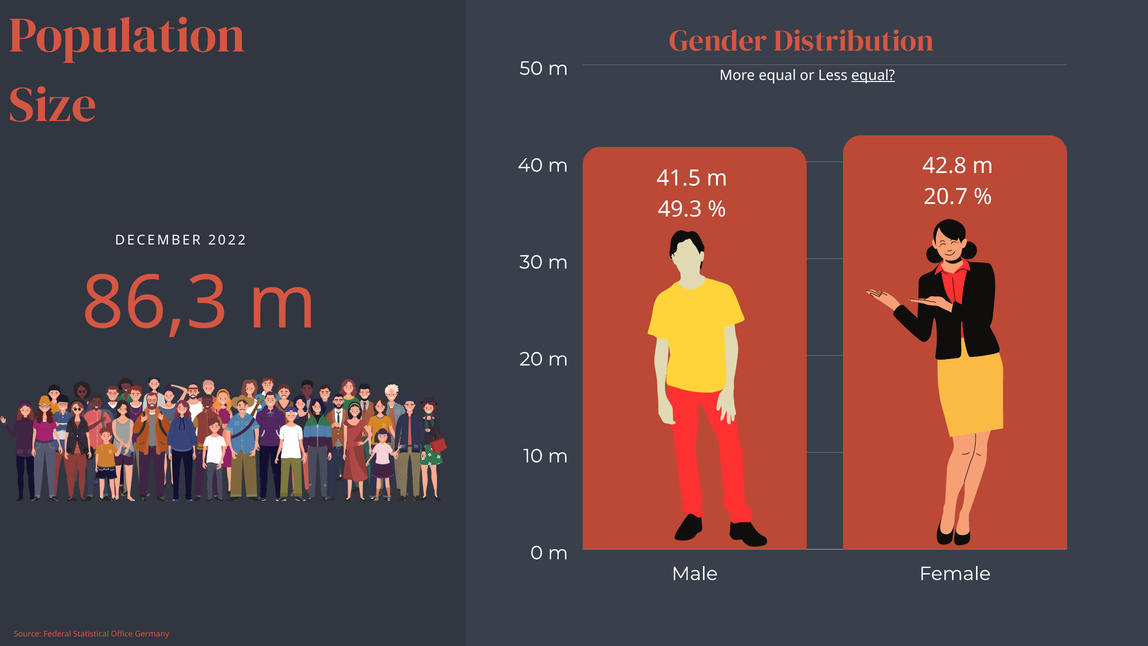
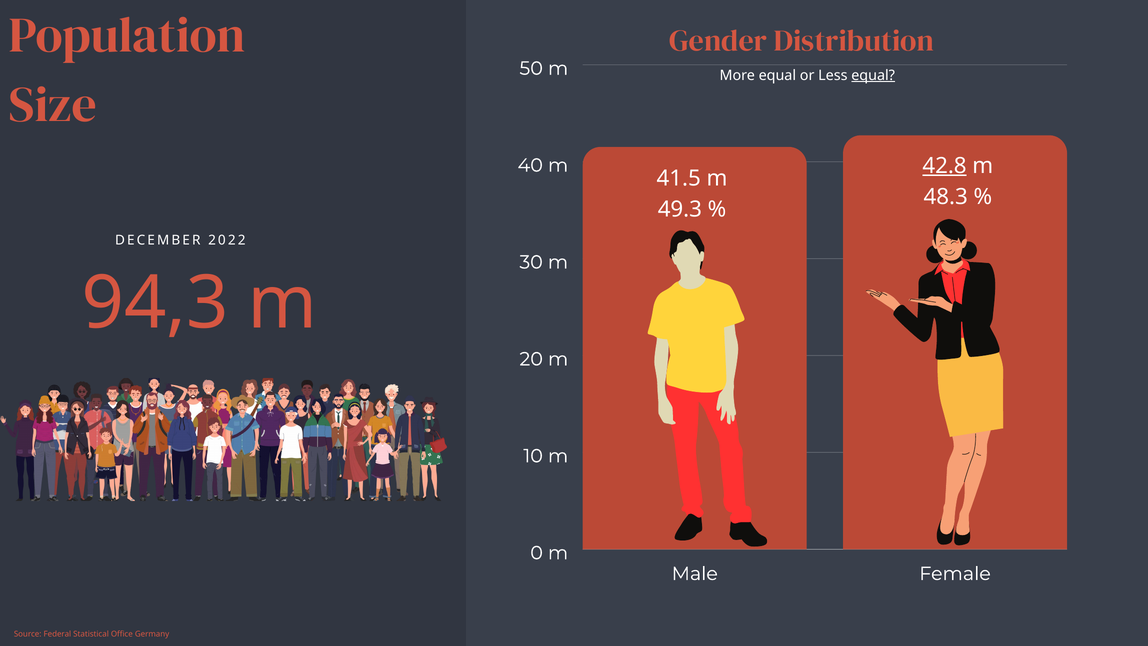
42.8 underline: none -> present (945, 166)
20.7: 20.7 -> 48.3 (946, 197)
86,3: 86,3 -> 94,3 (155, 303)
